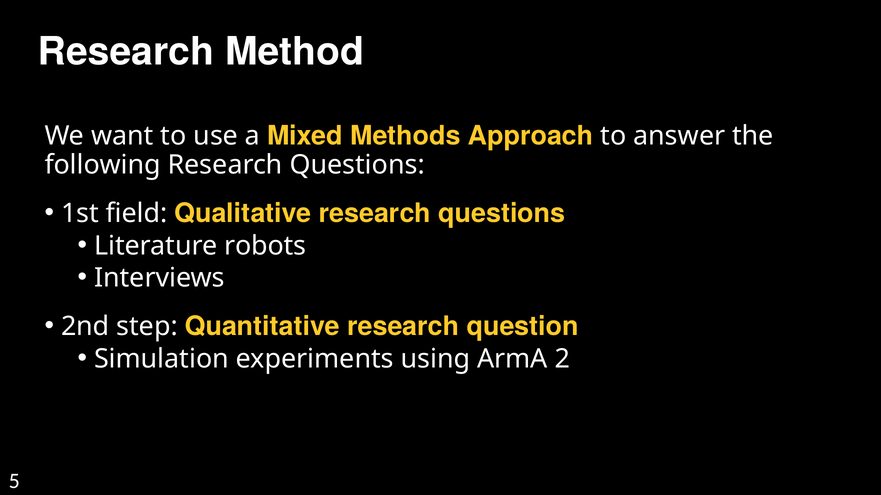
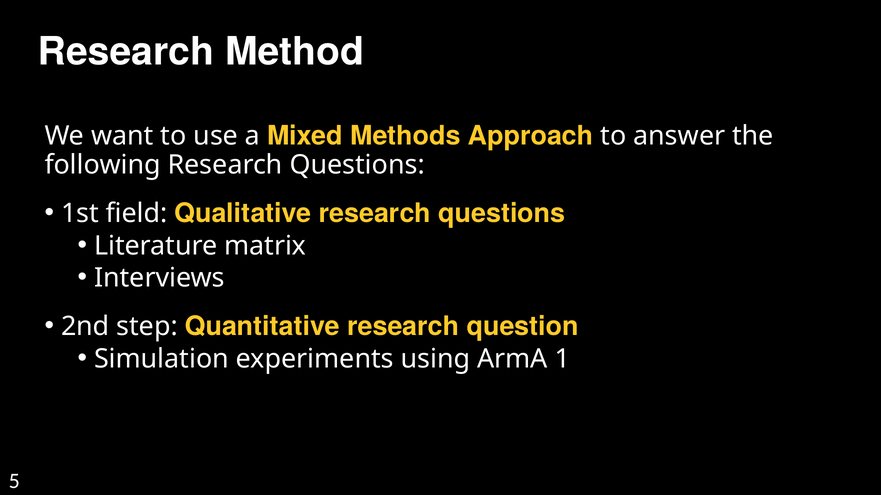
robots: robots -> matrix (265, 246)
2: 2 -> 1 (562, 359)
